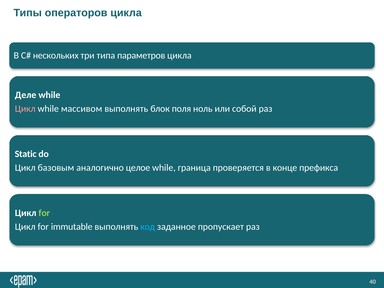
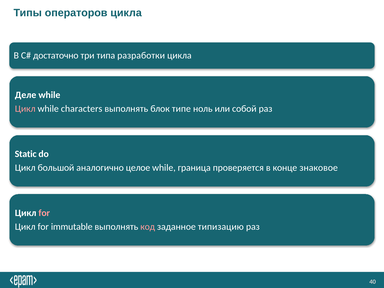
нескольких: нескольких -> достаточно (56, 55)
параметров: параметров -> разработки (141, 55)
массивом: массивом -> characters (82, 109)
поля: поля -> типе (181, 109)
базовым: базовым -> большой (56, 168)
префикса: префикса -> знаковое (319, 168)
for colour: light green -> pink (44, 213)
код colour: light blue -> pink (148, 227)
пропускает: пропускает -> типизацию (221, 227)
